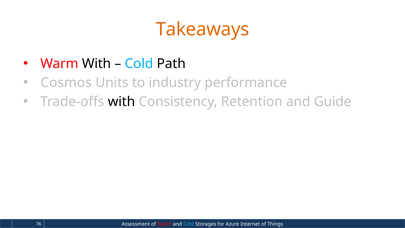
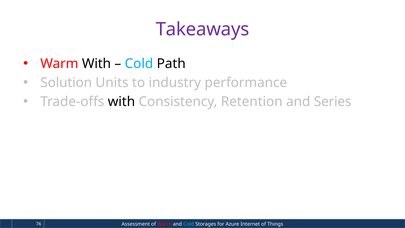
Takeaways colour: orange -> purple (203, 29)
Cosmos: Cosmos -> Solution (66, 83)
Guide: Guide -> Series (333, 102)
